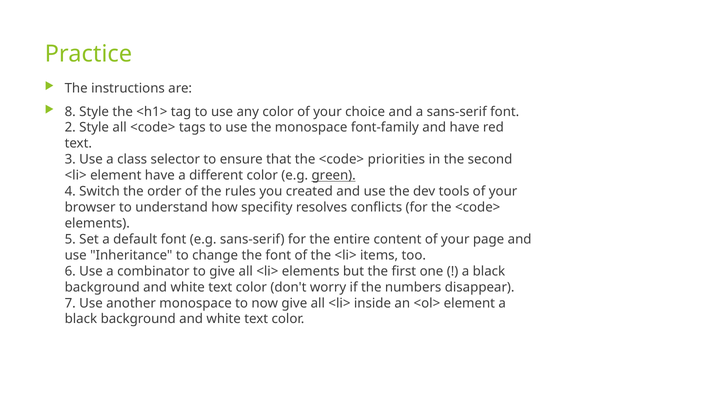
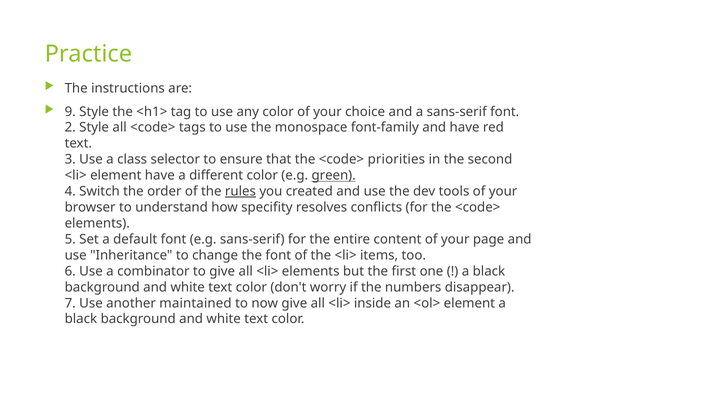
8: 8 -> 9 (70, 112)
rules underline: none -> present (240, 191)
another monospace: monospace -> maintained (195, 303)
